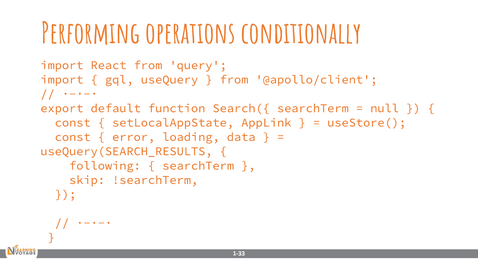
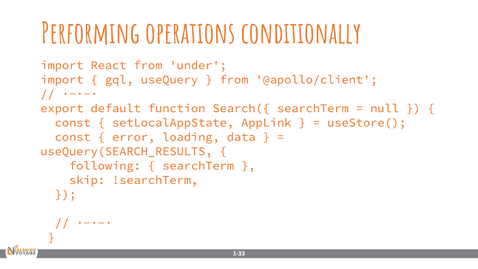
query: query -> under (198, 65)
